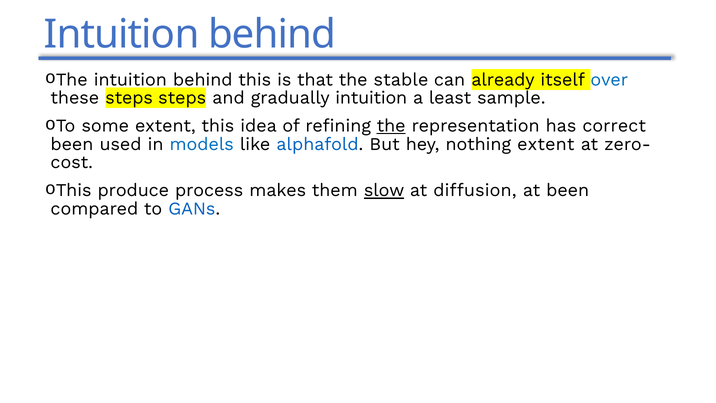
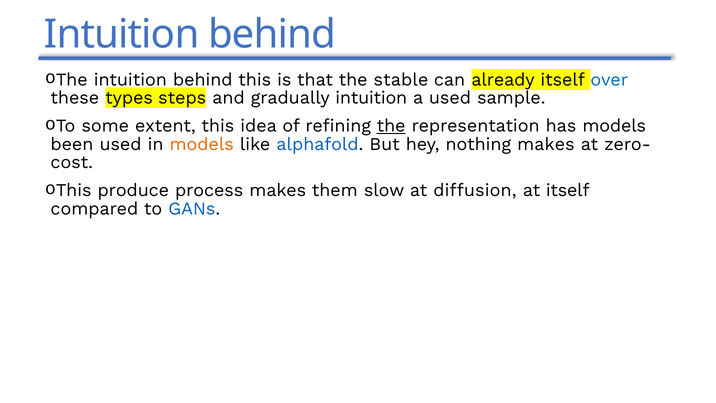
these steps: steps -> types (129, 98)
a least: least -> used (450, 98)
has correct: correct -> models (614, 126)
models colour: blue -> orange (202, 144)
nothing extent: extent -> makes (546, 144)
slow underline: present -> none (384, 190)
at been: been -> itself (568, 190)
